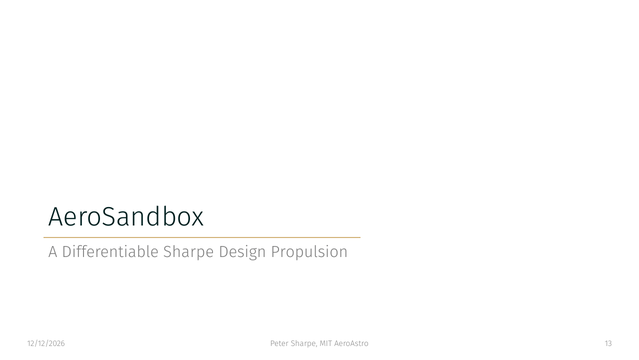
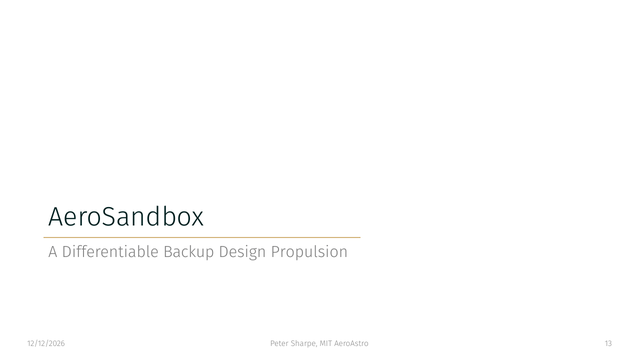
Differentiable Sharpe: Sharpe -> Backup (189, 251)
